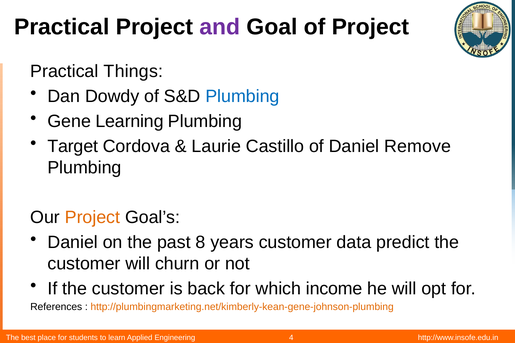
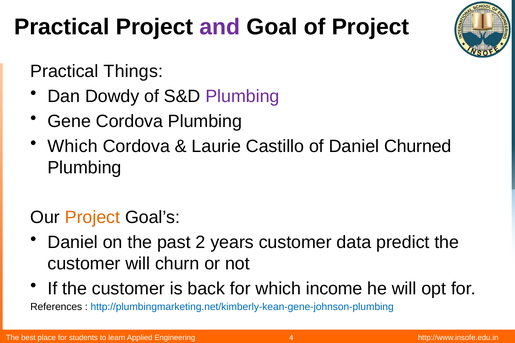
Plumbing colour: blue -> purple (242, 96)
Gene Learning: Learning -> Cordova (129, 121)
Target: Target -> Which (73, 146)
Remove: Remove -> Churned (418, 146)
8: 8 -> 2 (201, 242)
http://plumbingmarketing.net/kimberly-kean-gene-johnson-plumbing colour: orange -> blue (242, 307)
